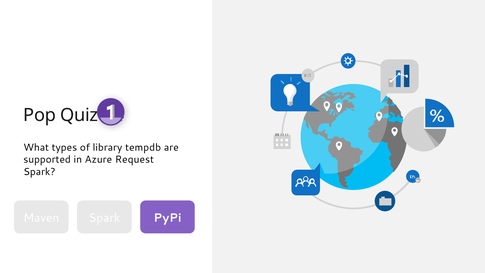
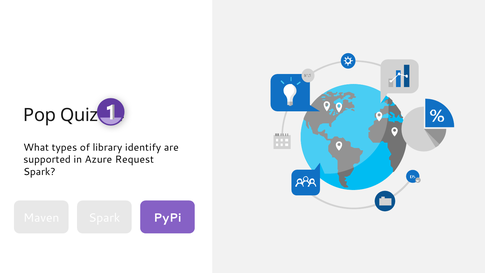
tempdb: tempdb -> identify (143, 147)
